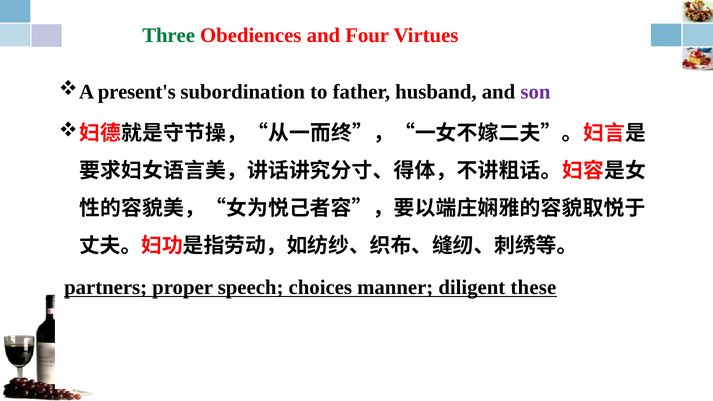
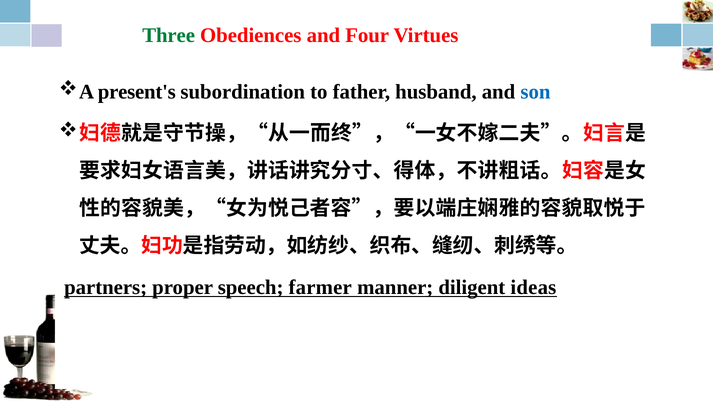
son colour: purple -> blue (535, 92)
choices: choices -> farmer (320, 287)
these: these -> ideas (533, 287)
